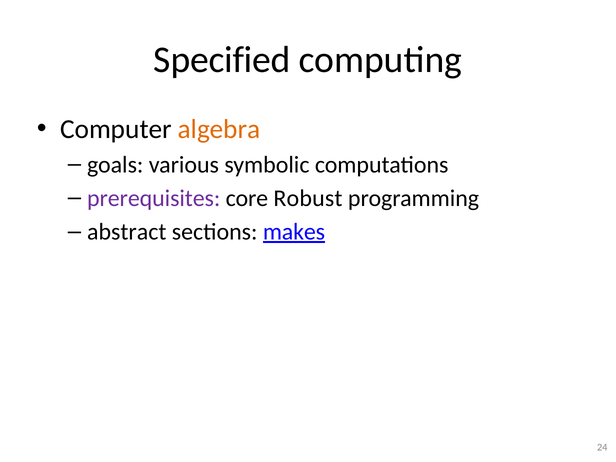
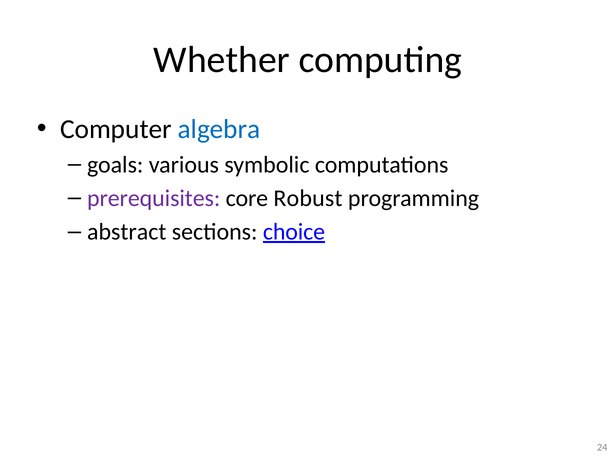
Specified: Specified -> Whether (222, 60)
algebra colour: orange -> blue (219, 129)
makes: makes -> choice (294, 232)
